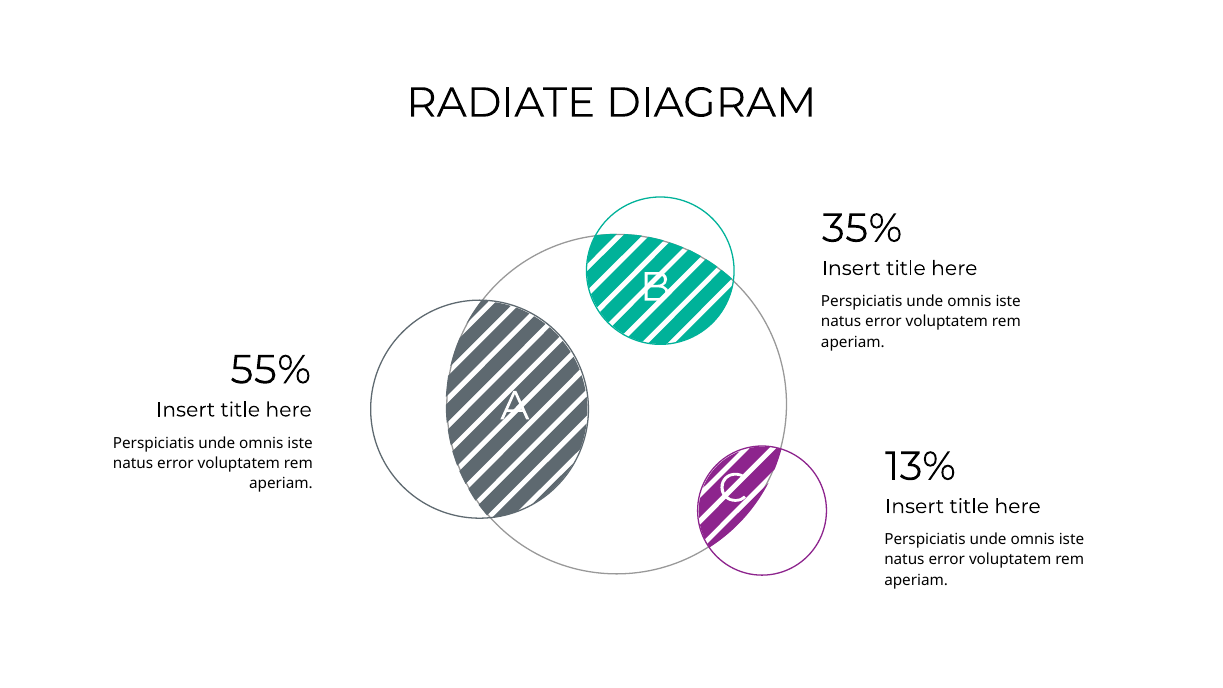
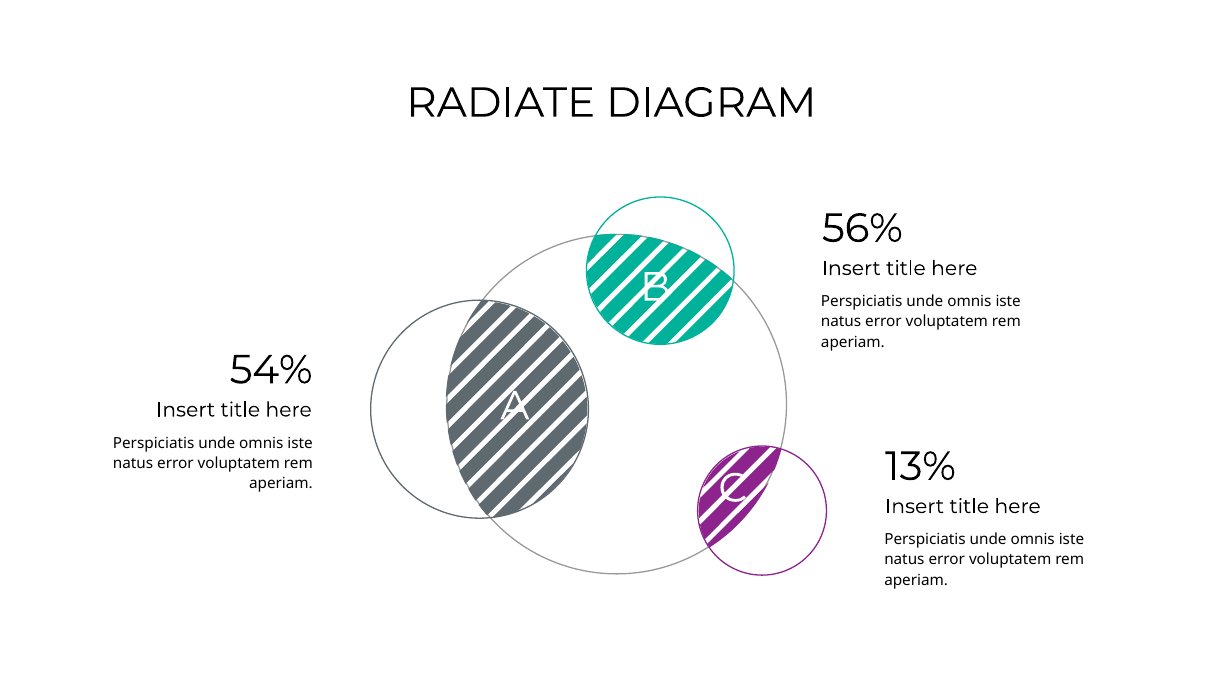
35%: 35% -> 56% (862, 228)
55%: 55% -> 54% (271, 370)
